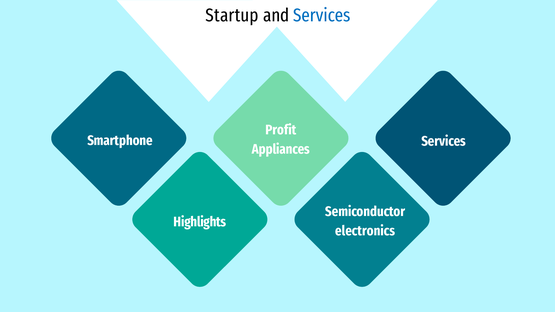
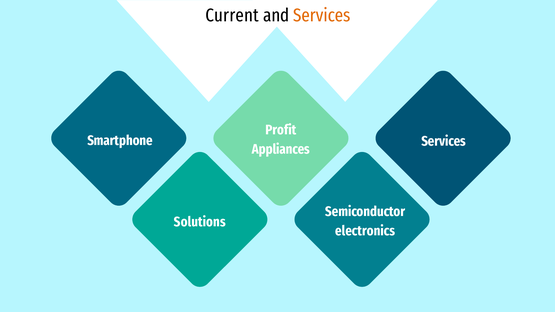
Startup: Startup -> Current (232, 15)
Services colour: blue -> orange (322, 15)
Highlights: Highlights -> Solutions (200, 222)
